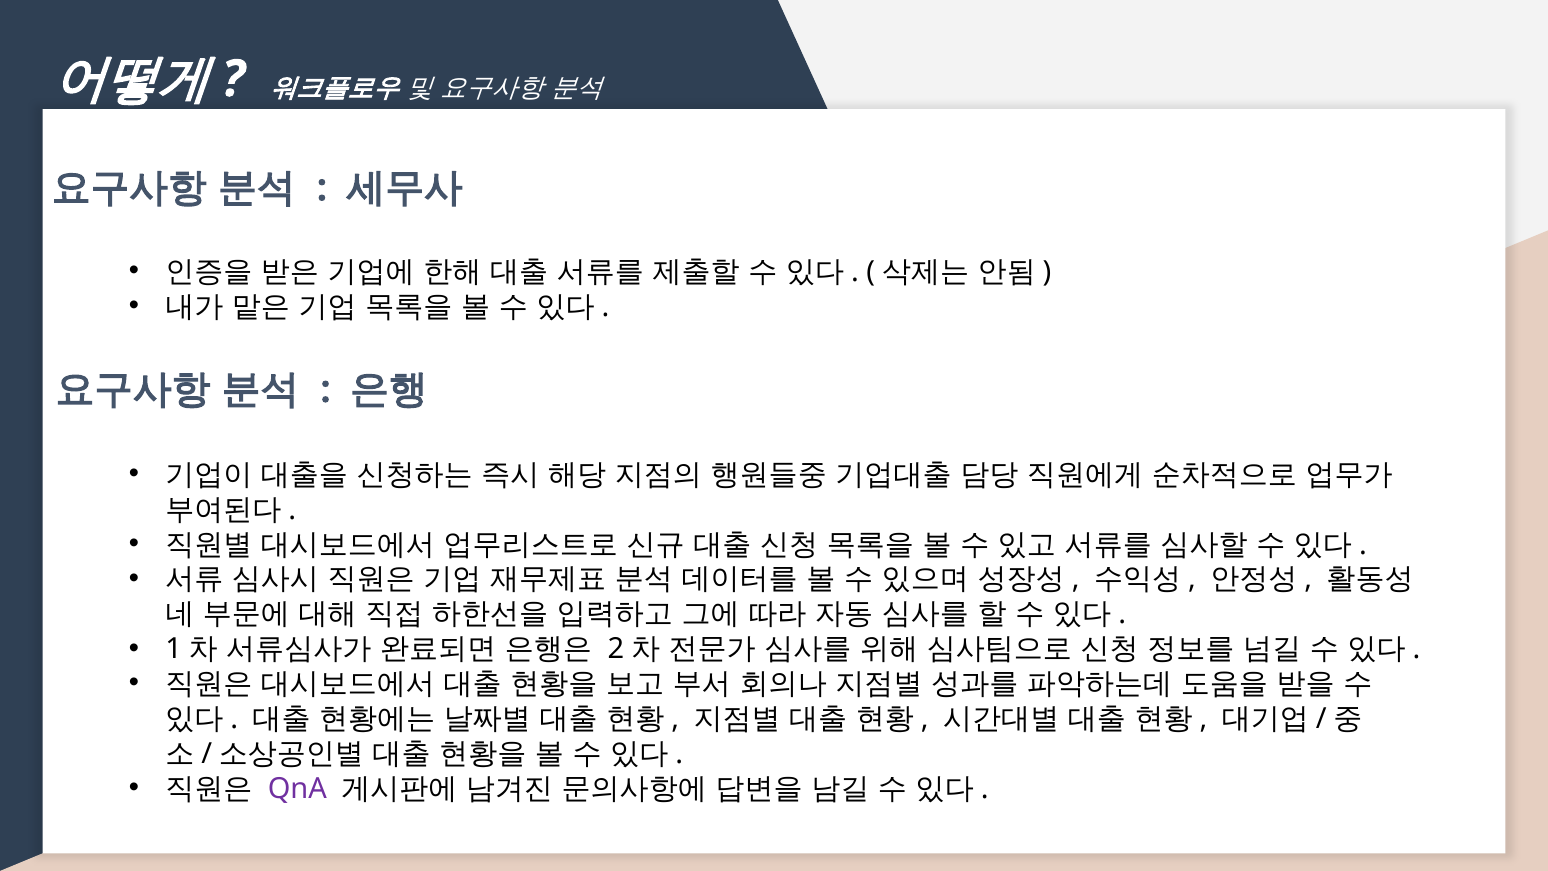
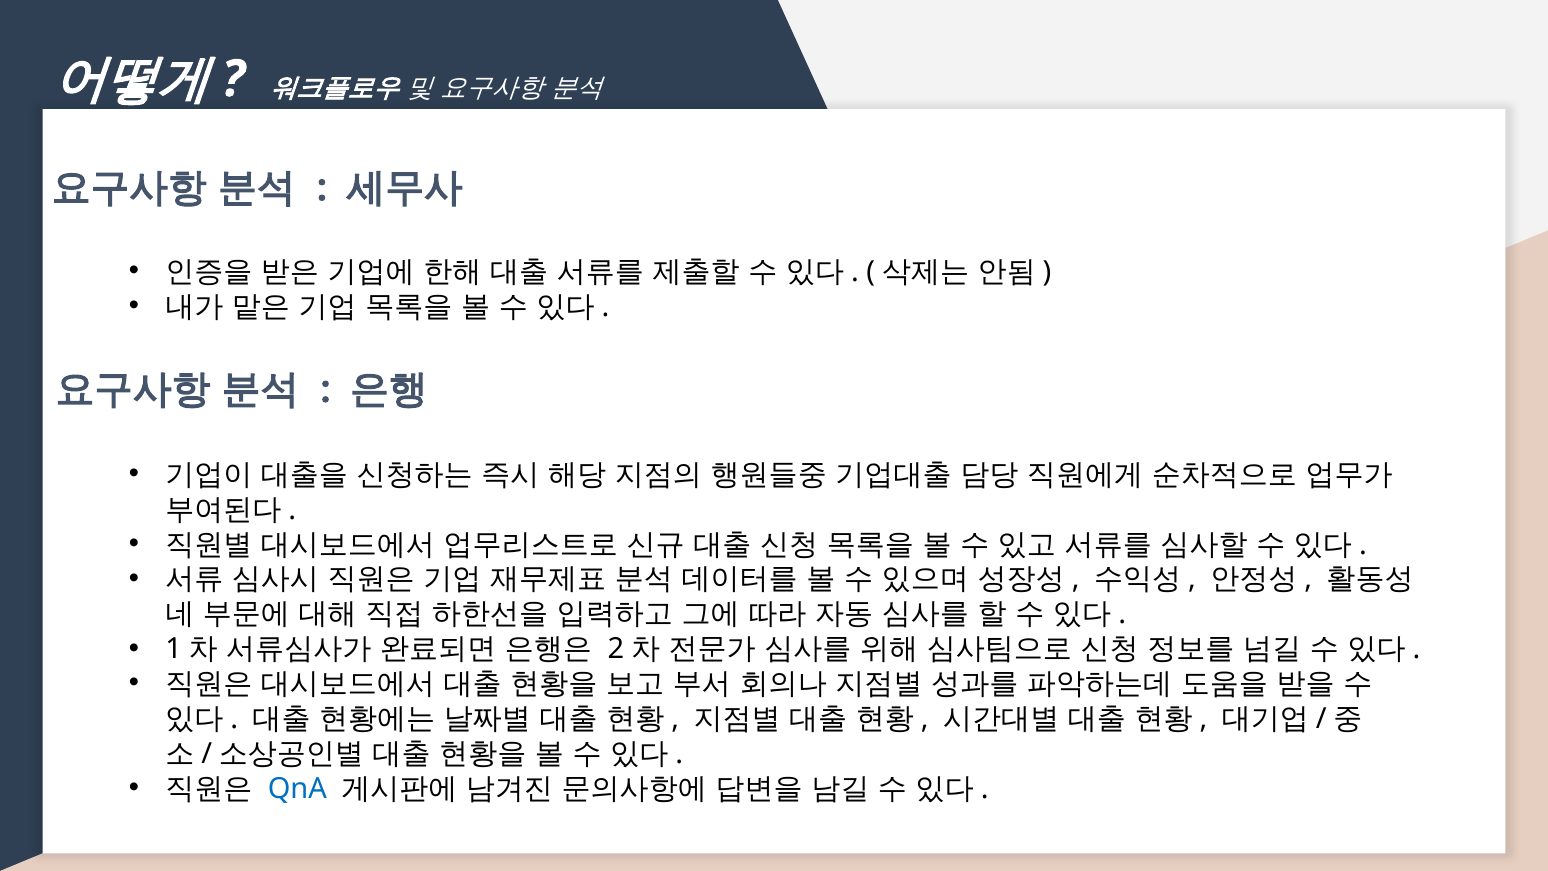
QnA colour: purple -> blue (297, 788)
